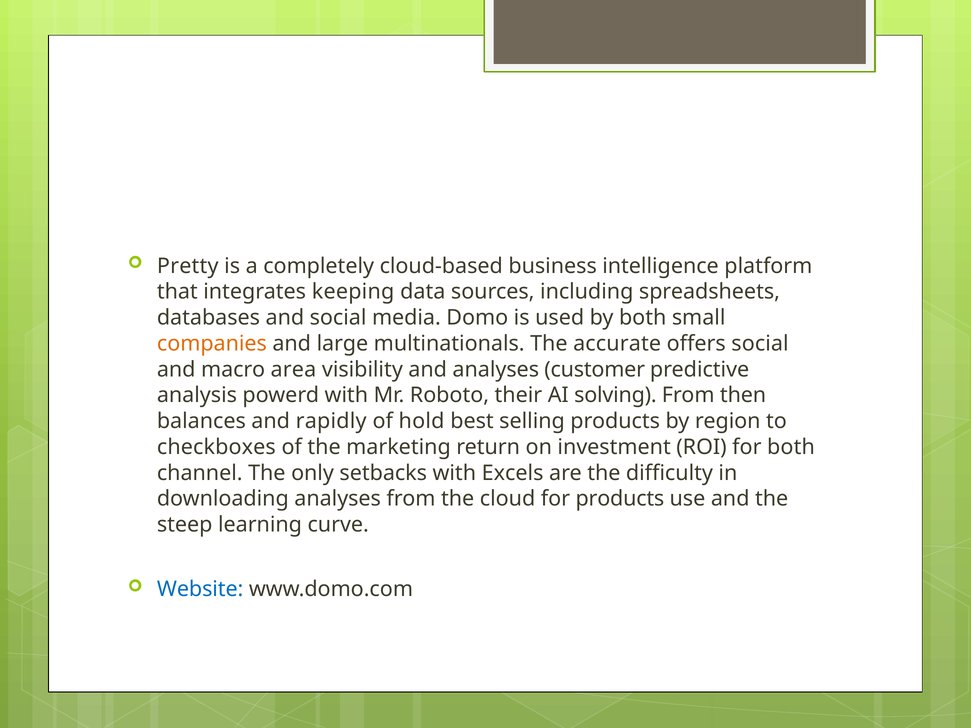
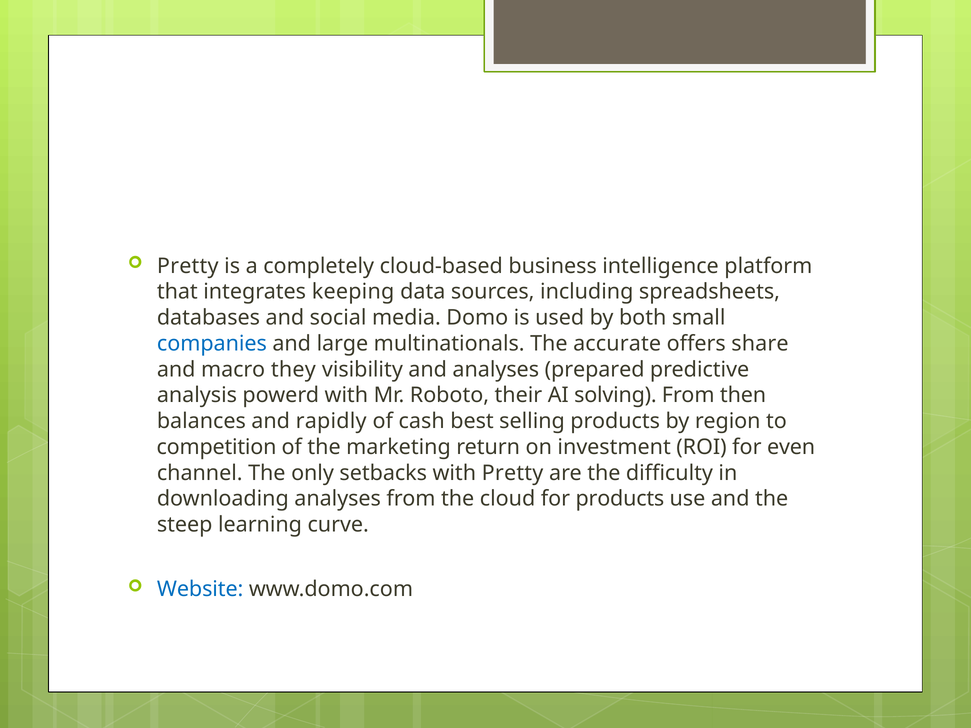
companies colour: orange -> blue (212, 344)
offers social: social -> share (760, 344)
area: area -> they (293, 370)
customer: customer -> prepared (595, 370)
hold: hold -> cash (422, 421)
checkboxes: checkboxes -> competition (217, 447)
for both: both -> even (791, 447)
with Excels: Excels -> Pretty (513, 473)
